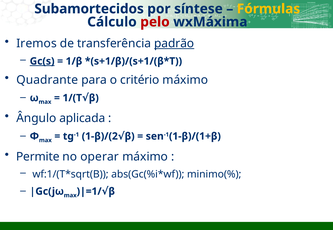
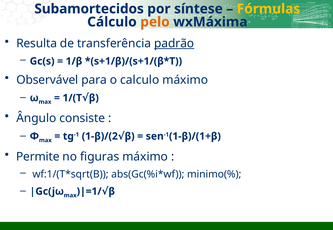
pelo colour: red -> orange (155, 22)
Iremos: Iremos -> Resulta (37, 44)
Gc(s underline: present -> none (42, 61)
Quadrante: Quadrante -> Observável (47, 80)
critério: critério -> calculo (140, 80)
aplicada: aplicada -> consiste (82, 118)
operar: operar -> figuras (100, 157)
